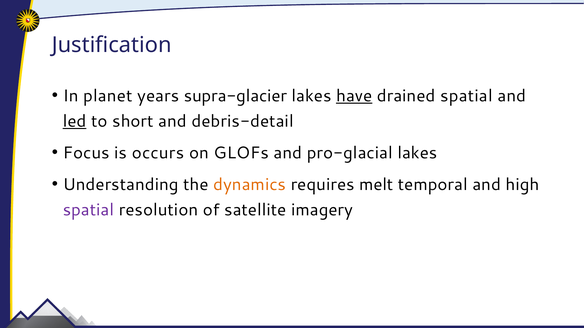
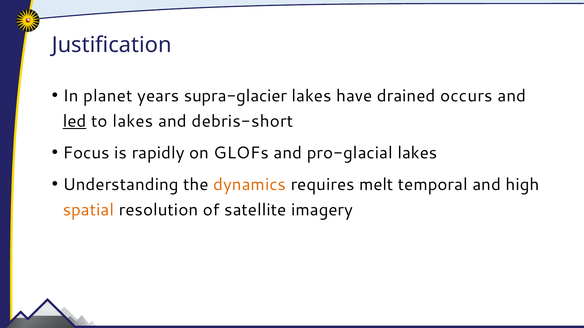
have underline: present -> none (354, 96)
drained spatial: spatial -> occurs (466, 96)
to short: short -> lakes (133, 122)
debris-detail: debris-detail -> debris-short (243, 122)
occurs: occurs -> rapidly (158, 153)
spatial colour: purple -> orange (88, 210)
